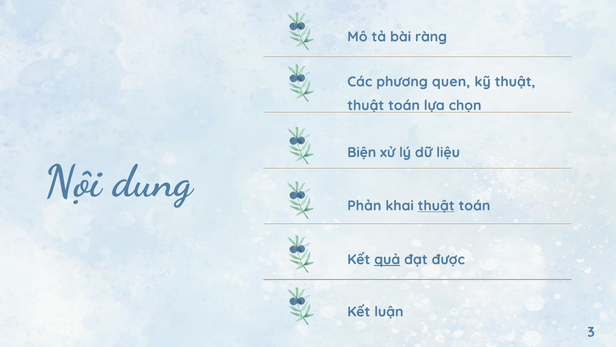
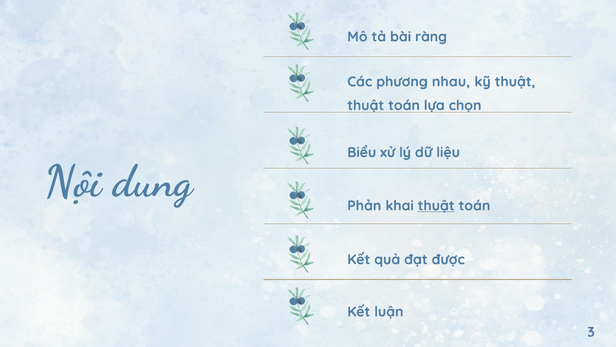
quen: quen -> nhau (451, 82)
Biện: Biện -> Biểu (362, 152)
quả underline: present -> none (387, 259)
